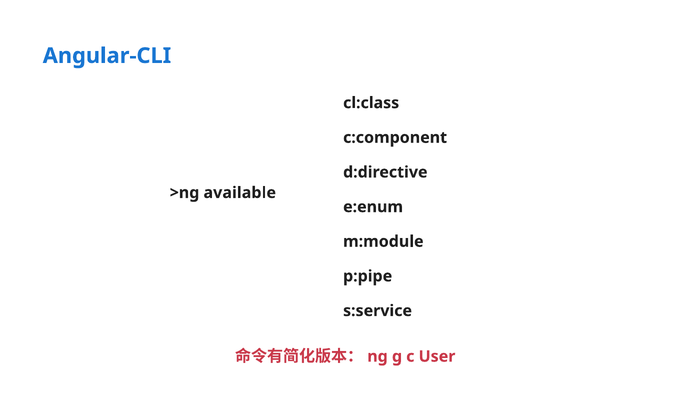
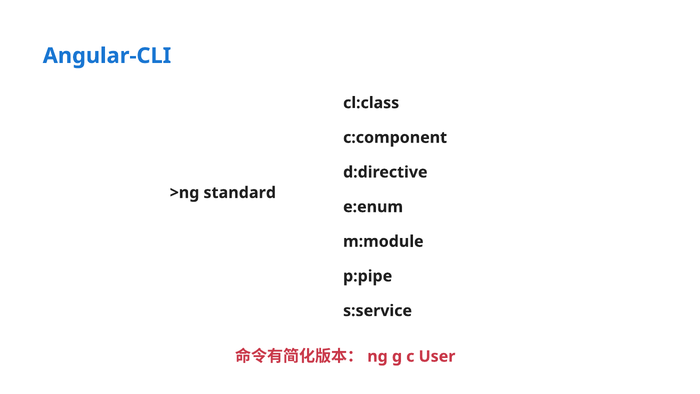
available: available -> standard (240, 193)
